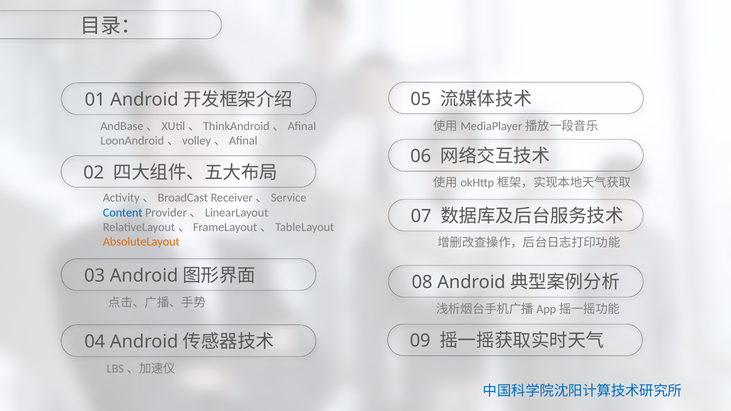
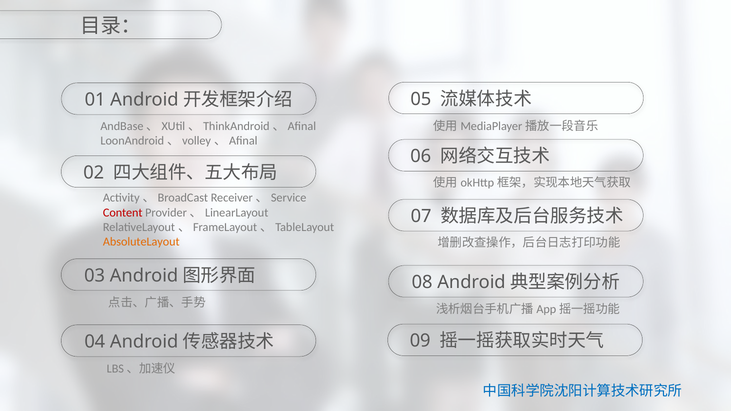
Content colour: blue -> red (123, 213)
